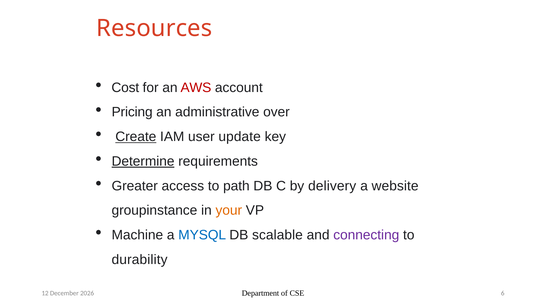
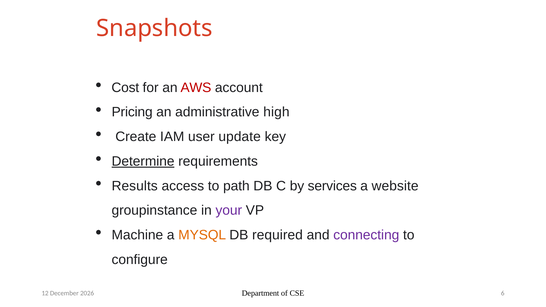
Resources: Resources -> Snapshots (154, 28)
over: over -> high (276, 112)
Create underline: present -> none (136, 137)
Greater: Greater -> Results (135, 186)
delivery: delivery -> services (332, 186)
your colour: orange -> purple (229, 210)
MYSQL colour: blue -> orange (202, 235)
scalable: scalable -> required (277, 235)
durability: durability -> configure (140, 260)
